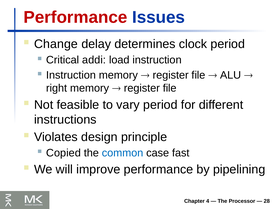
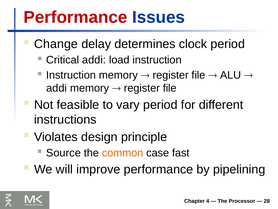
right: right -> addi (57, 88)
Copied: Copied -> Source (64, 153)
common colour: blue -> orange (123, 153)
